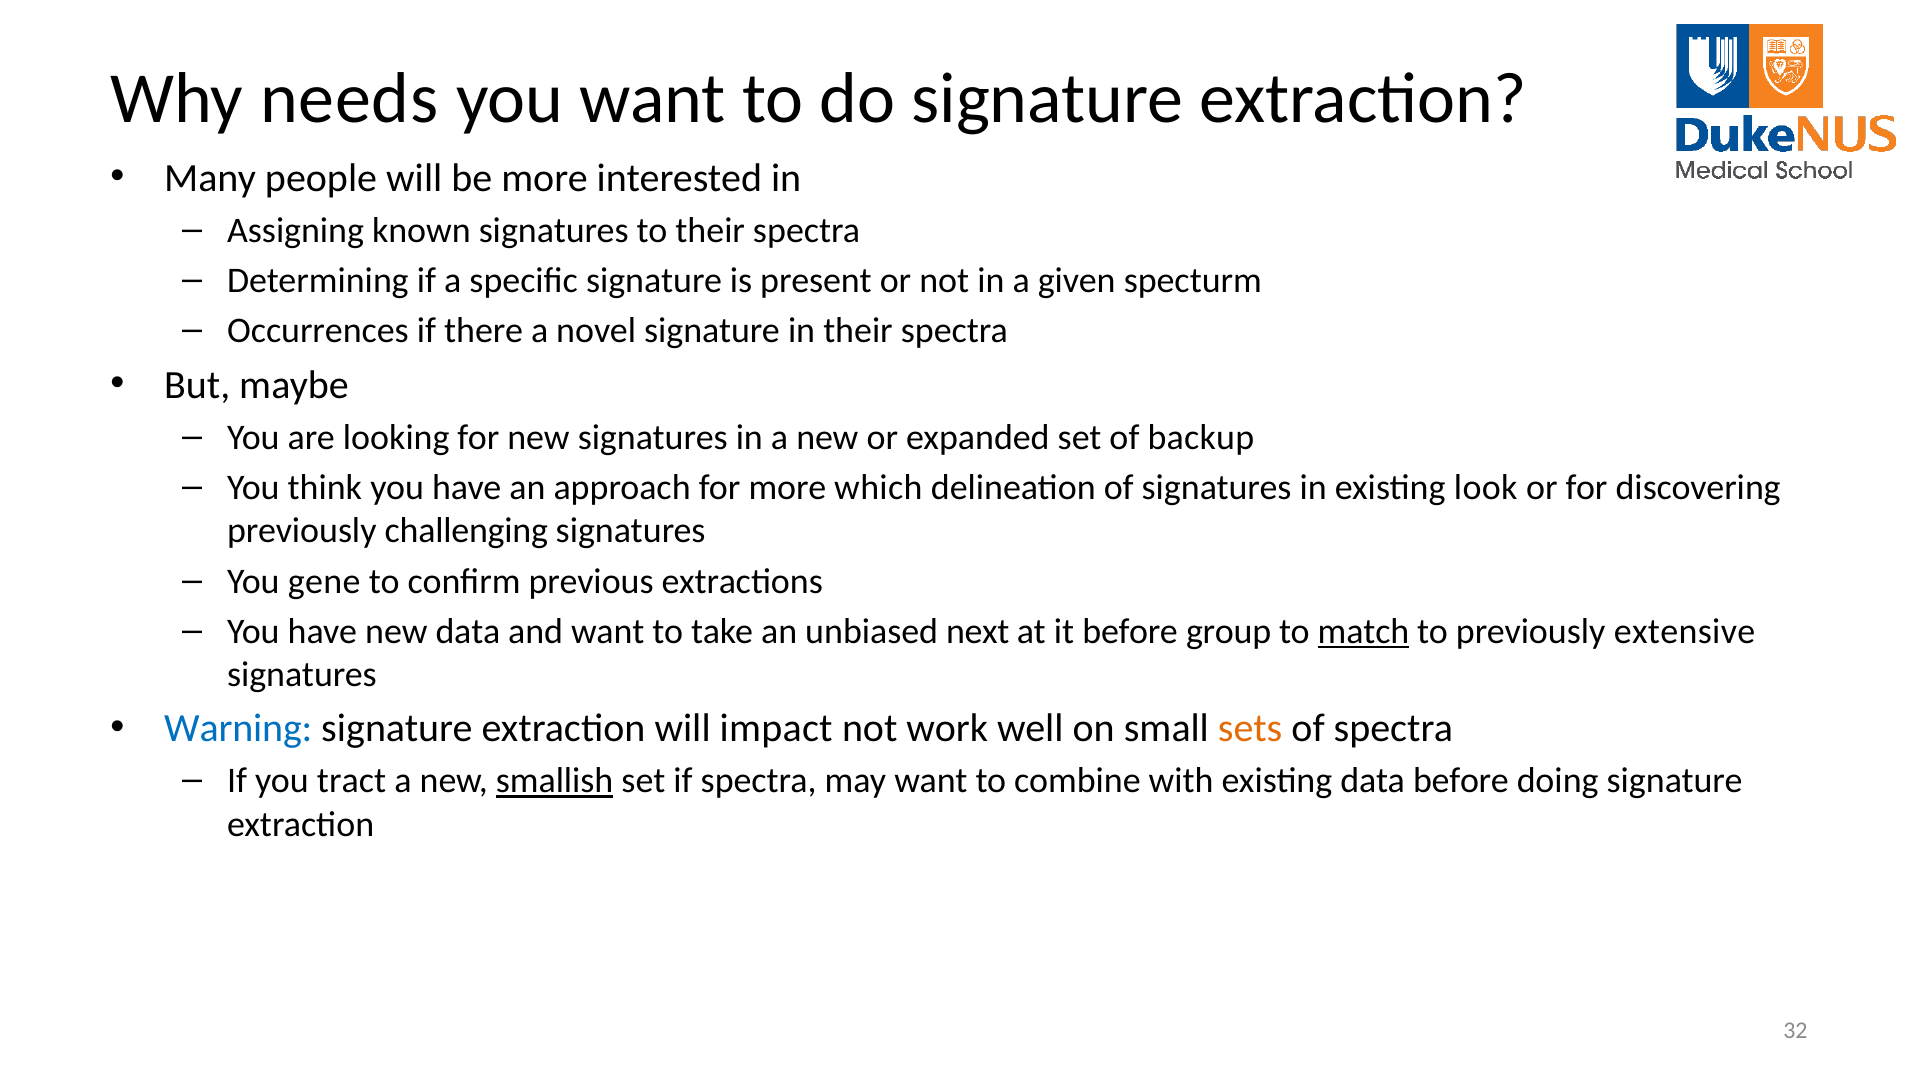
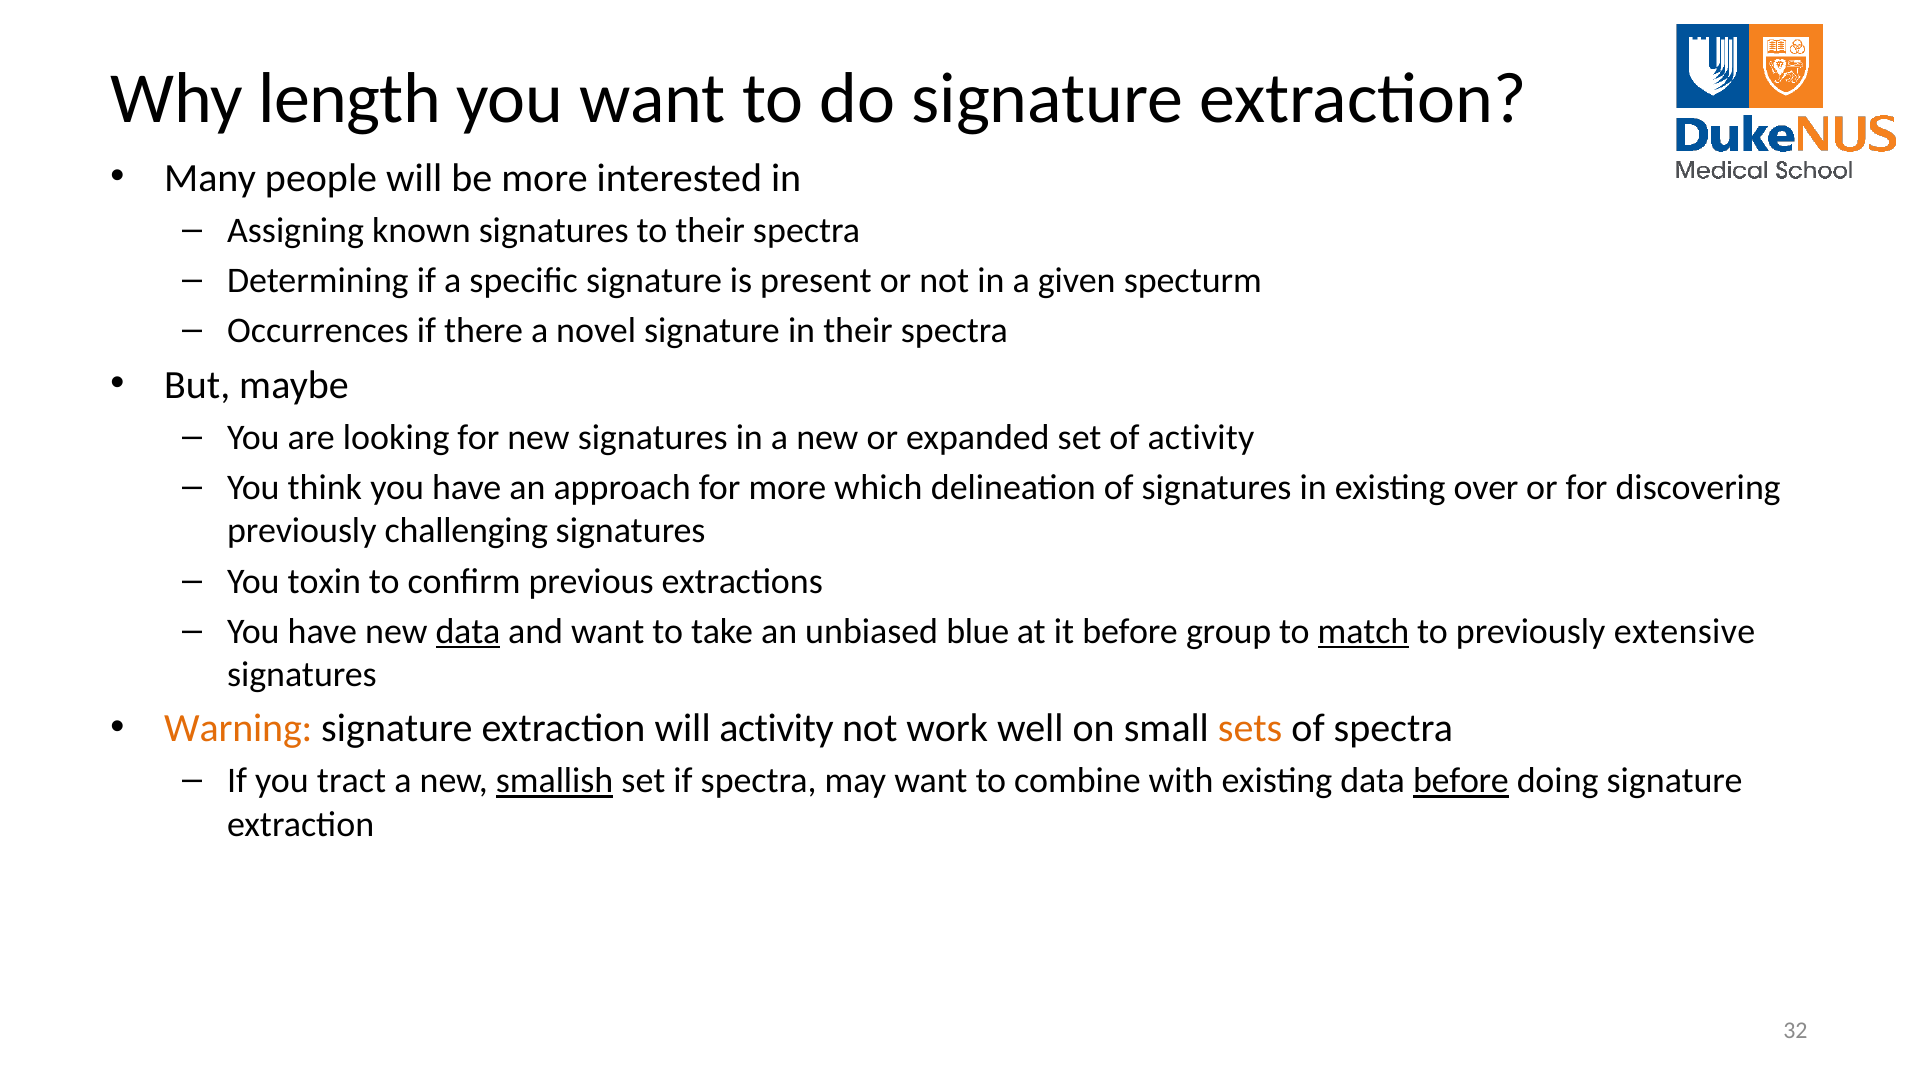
needs: needs -> length (350, 99)
of backup: backup -> activity (1201, 437)
look: look -> over (1486, 488)
gene: gene -> toxin (324, 581)
data underline: none -> present (468, 631)
next: next -> blue (978, 631)
Warning colour: blue -> orange (238, 728)
will impact: impact -> activity (777, 728)
before underline: none -> present (1461, 781)
